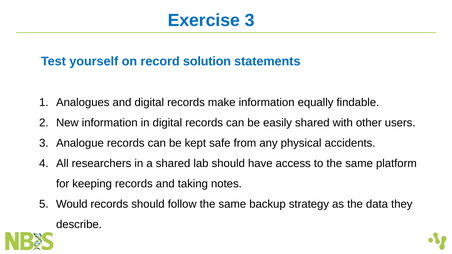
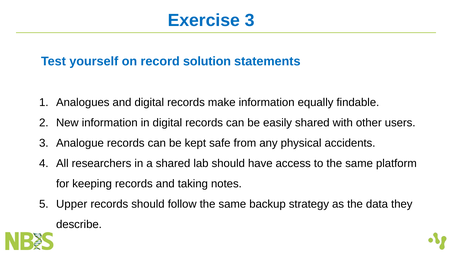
Would: Would -> Upper (72, 204)
